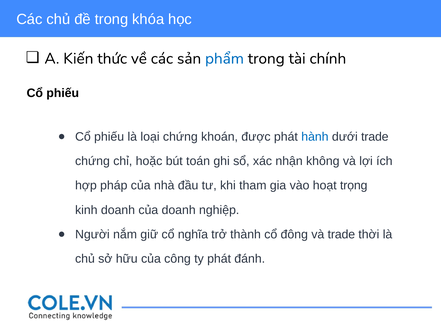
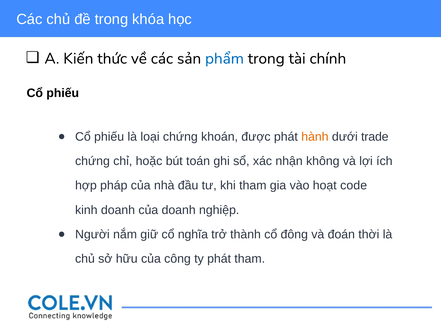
hành colour: blue -> orange (315, 137)
trọng: trọng -> code (354, 185)
và trade: trade -> đoán (341, 234)
phát đánh: đánh -> tham (250, 259)
